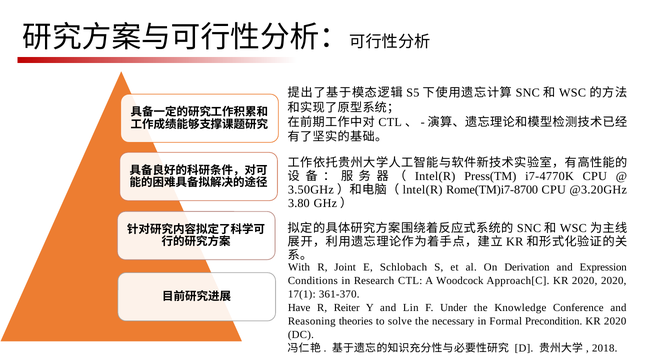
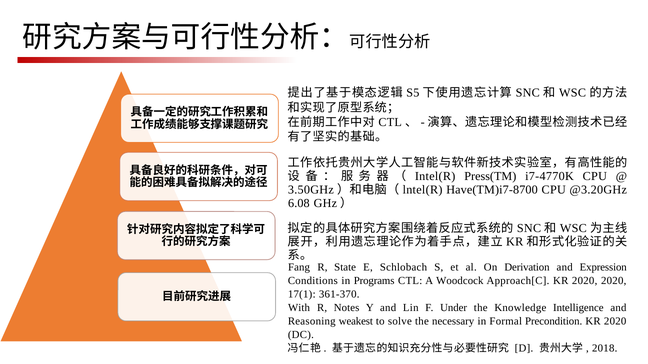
Rome(TM)i7-8700: Rome(TM)i7-8700 -> Have(TM)i7-8700 (492, 190)
3.80: 3.80 -> 6.08 (299, 204)
With: With -> Fang (299, 267)
Joint: Joint -> State (345, 267)
Research: Research -> Programs (374, 281)
Have: Have -> With (299, 308)
Reiter: Reiter -> Notes (347, 308)
Conference: Conference -> Intelligence (578, 308)
theories: theories -> weakest (356, 322)
